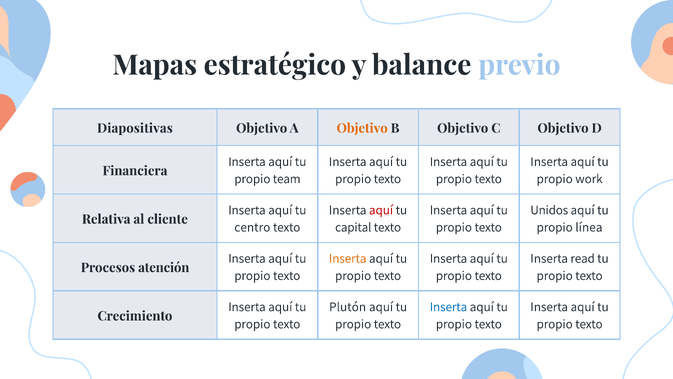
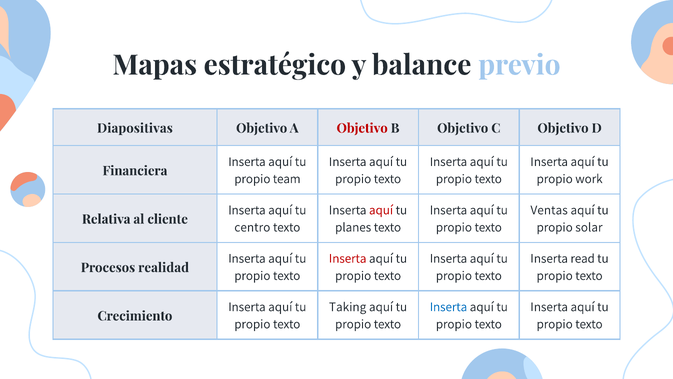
Objetivo colour: orange -> red (362, 128)
Unidos: Unidos -> Ventas (549, 210)
capital: capital -> planes (353, 227)
línea: línea -> solar (589, 227)
Inserta colour: orange -> red (348, 258)
atención: atención -> realidad (164, 267)
Plutón: Plutón -> Taking (348, 306)
